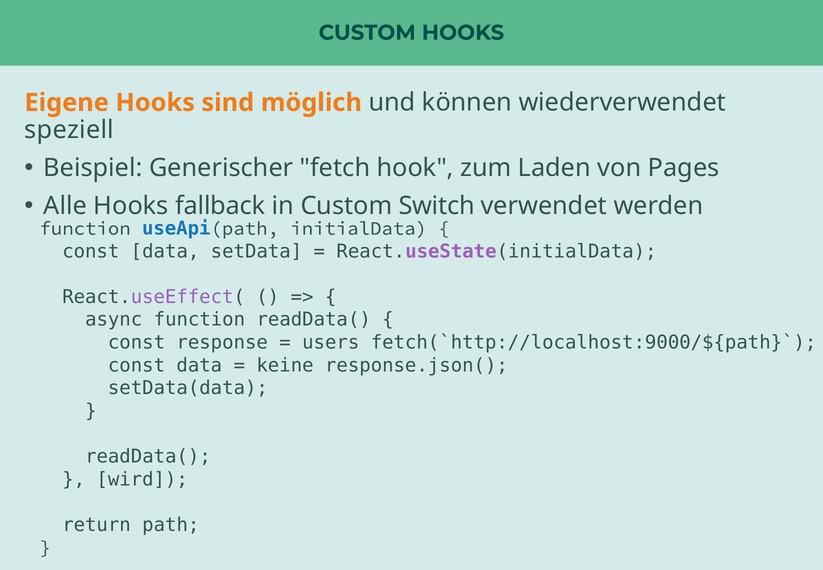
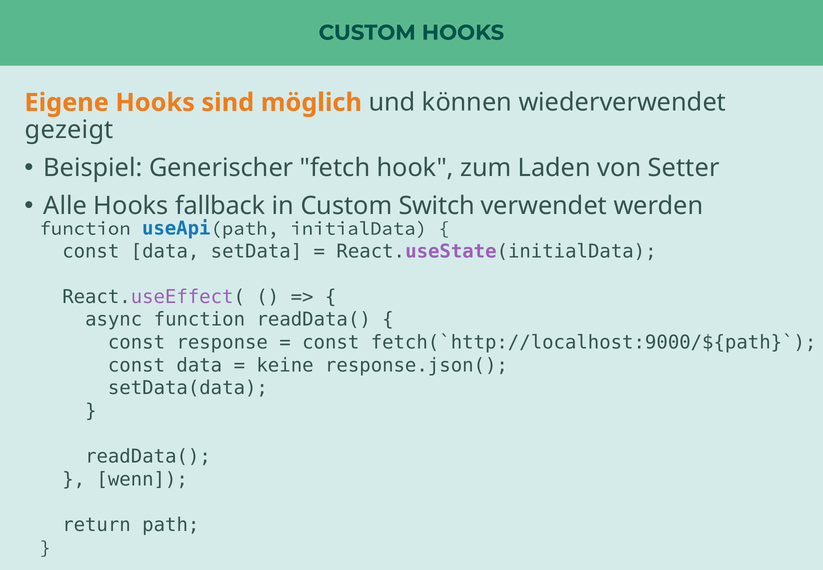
speziell: speziell -> gezeigt (69, 130)
Pages: Pages -> Setter (684, 168)
users: users -> const (331, 342)
wird: wird -> wenn (142, 479)
